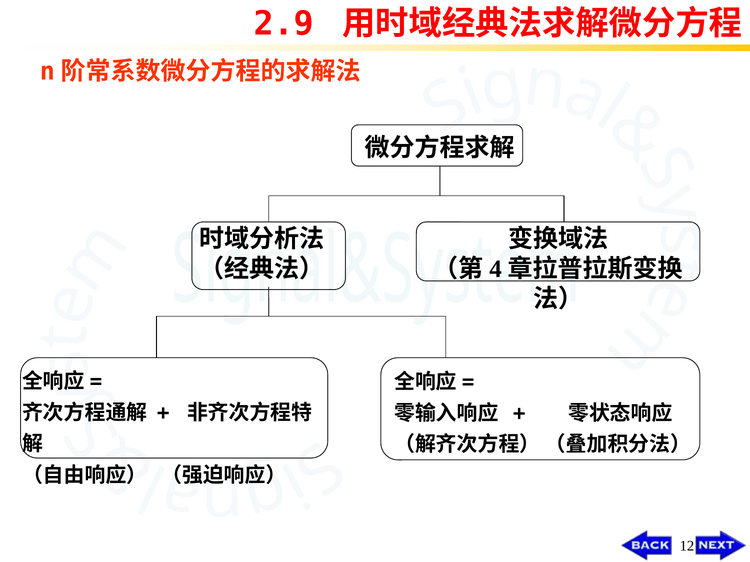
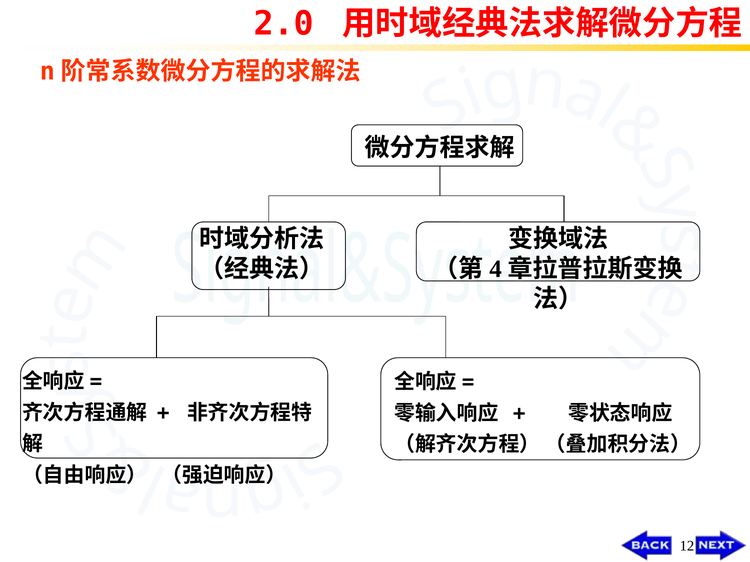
2.9: 2.9 -> 2.0 (284, 24)
